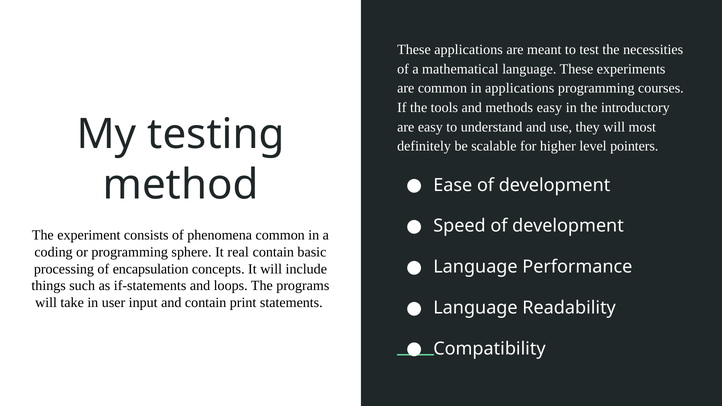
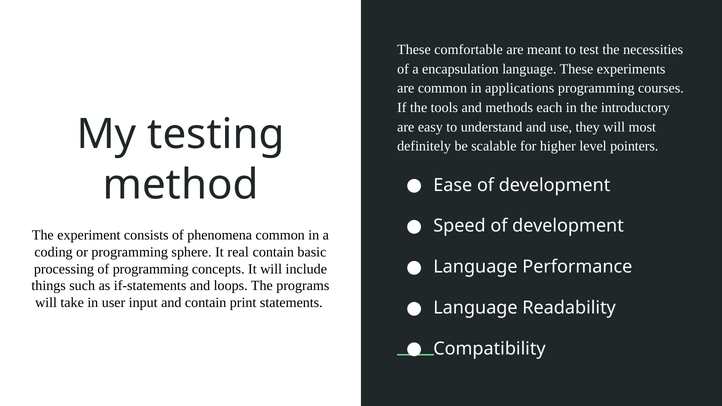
These applications: applications -> comfortable (469, 50)
mathematical: mathematical -> encapsulation (460, 69)
methods easy: easy -> each (549, 108)
of encapsulation: encapsulation -> programming (151, 269)
